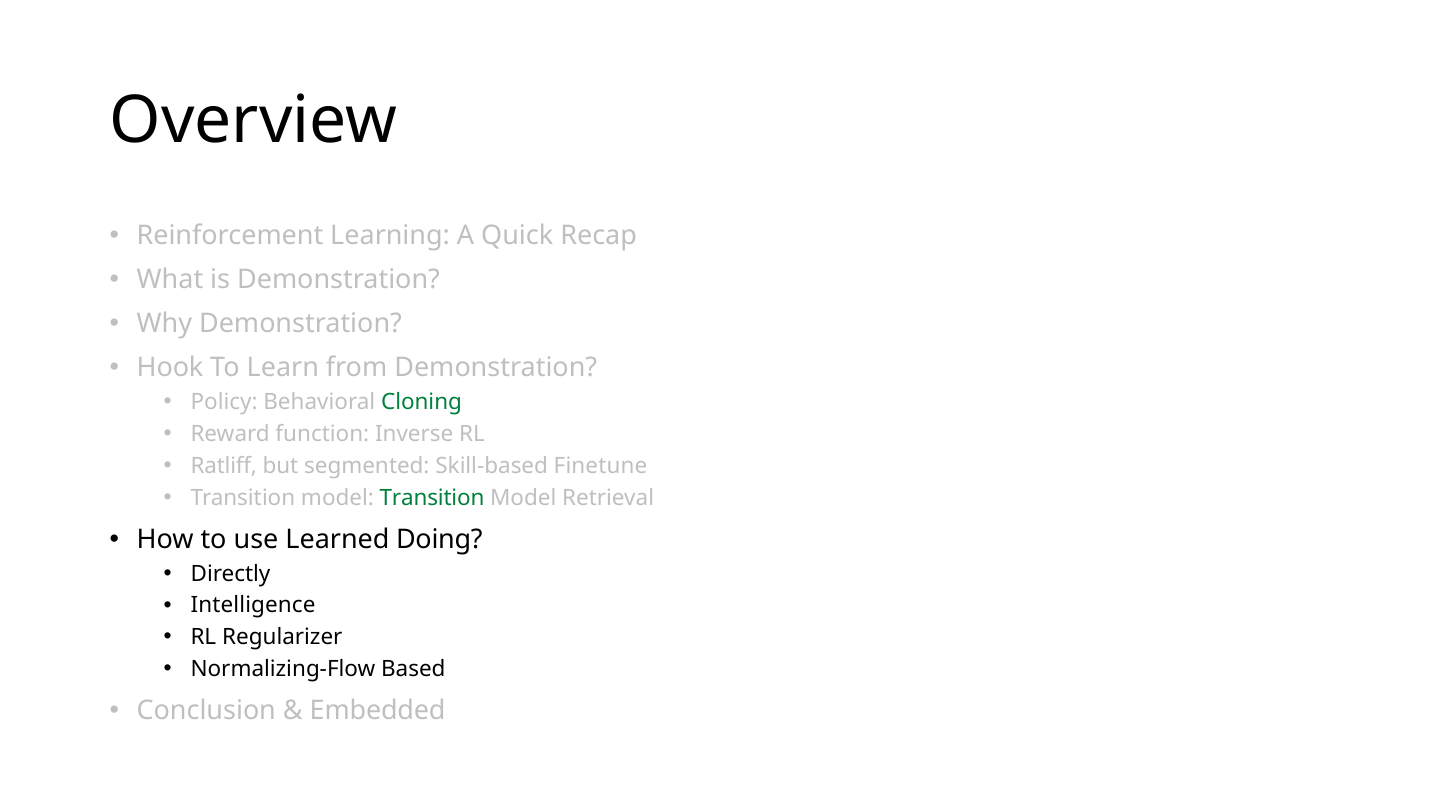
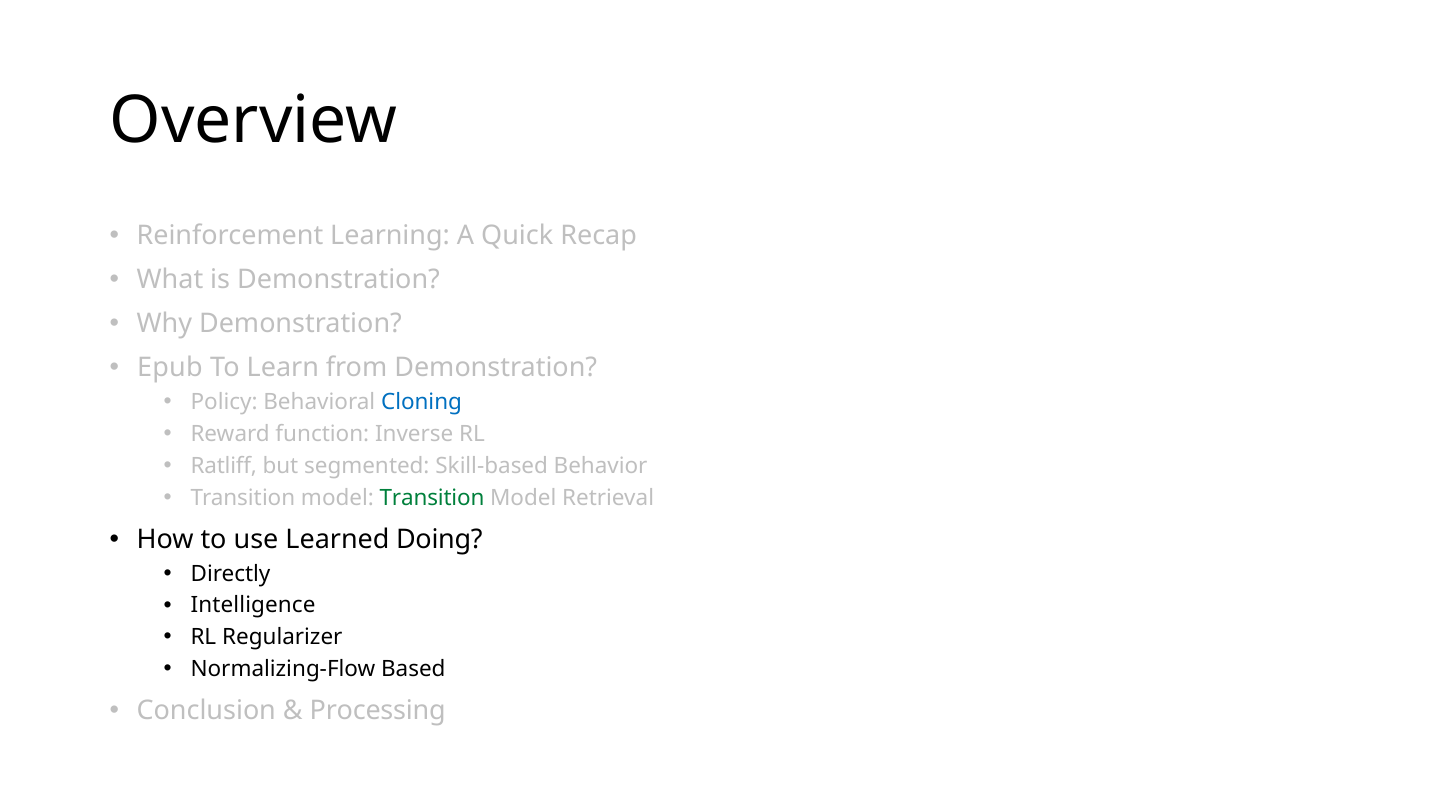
Hook: Hook -> Epub (170, 368)
Cloning colour: green -> blue (422, 402)
Finetune: Finetune -> Behavior (601, 465)
Embedded: Embedded -> Processing (378, 710)
